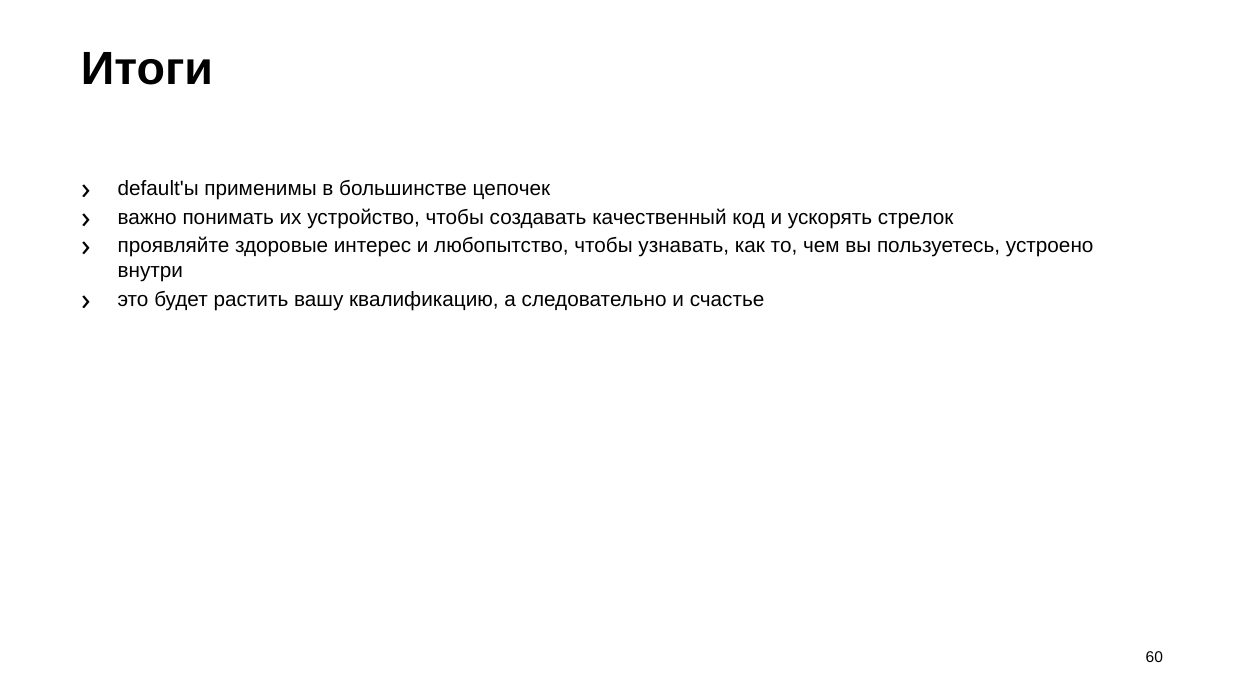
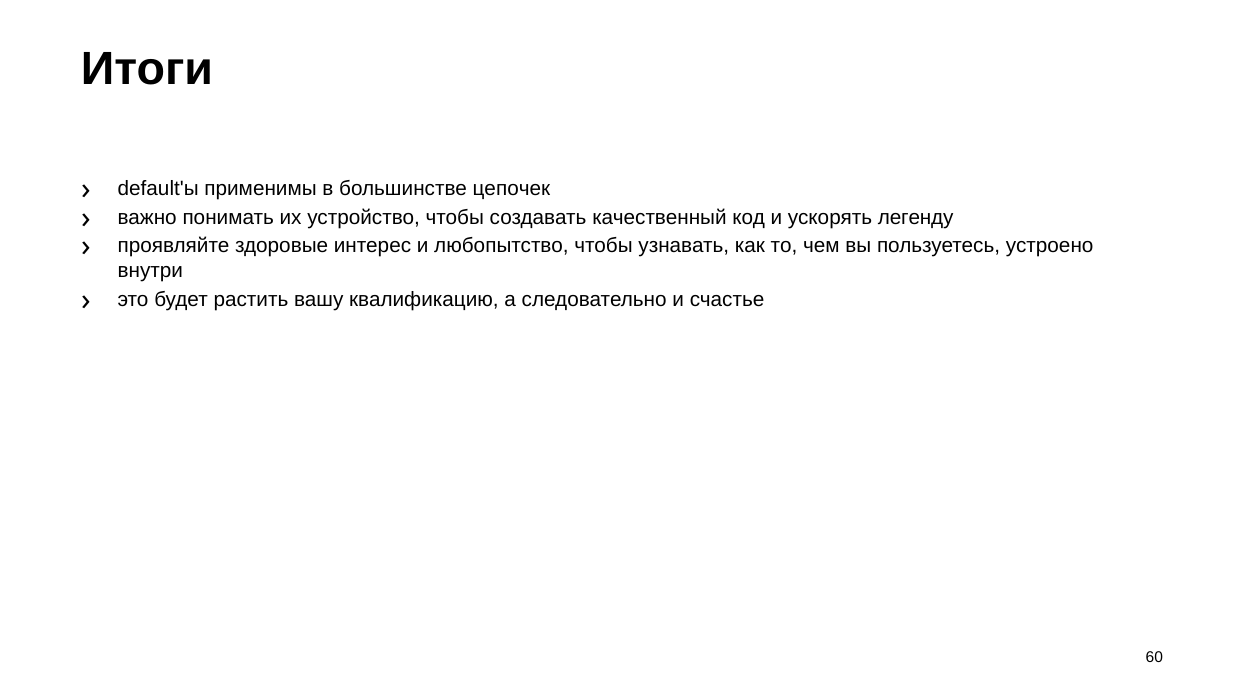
стрелок: стрелок -> легенду (916, 217)
